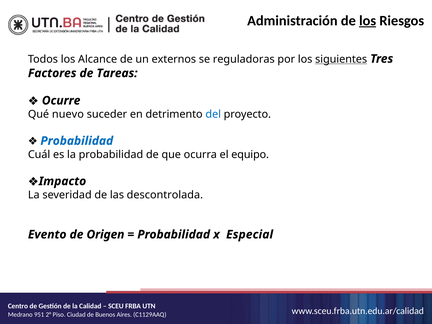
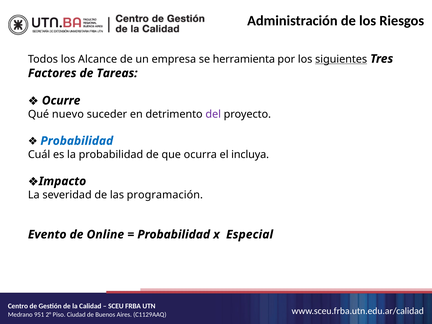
los underline: present -> none (368, 21)
externos: externos -> empresa (174, 59)
reguladoras: reguladoras -> herramienta (244, 59)
del colour: blue -> purple (213, 114)
equipo: equipo -> incluya (250, 154)
descontrolada: descontrolada -> programación (165, 195)
Origen: Origen -> Online (105, 235)
